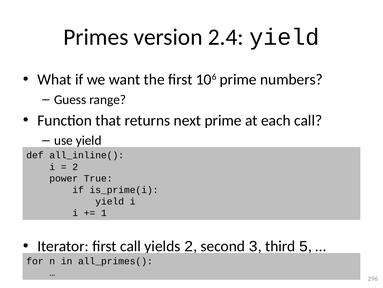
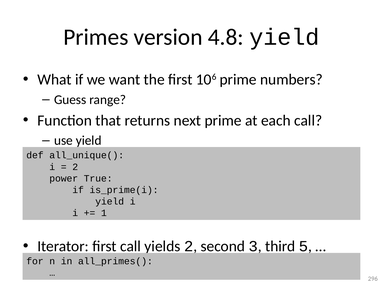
2.4: 2.4 -> 4.8 (226, 37)
all_inline(: all_inline( -> all_unique( (87, 155)
